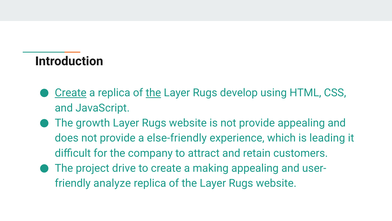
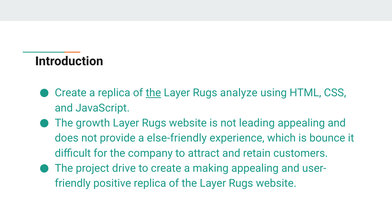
Create underline: present -> none (71, 93)
develop: develop -> analyze (239, 93)
is not provide: provide -> leading (257, 123)
leading: leading -> bounce (327, 138)
analyze: analyze -> positive (112, 183)
